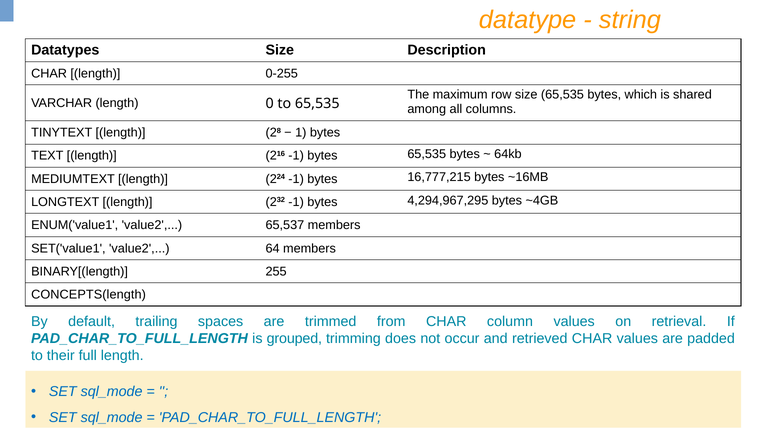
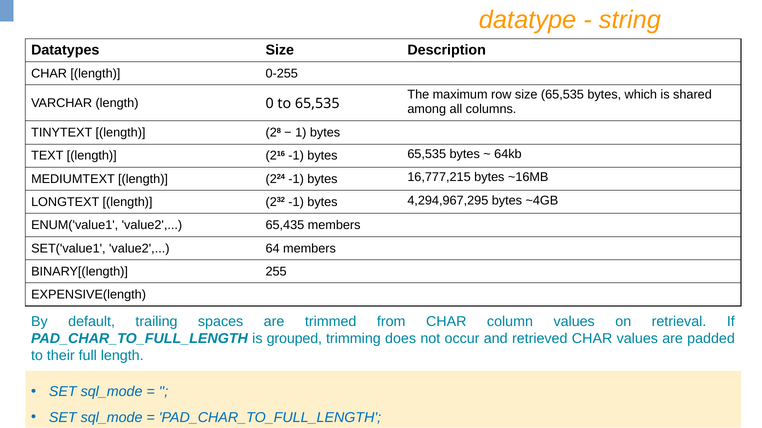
65,537: 65,537 -> 65,435 (285, 226)
CONCEPTS(length: CONCEPTS(length -> EXPENSIVE(length (89, 295)
